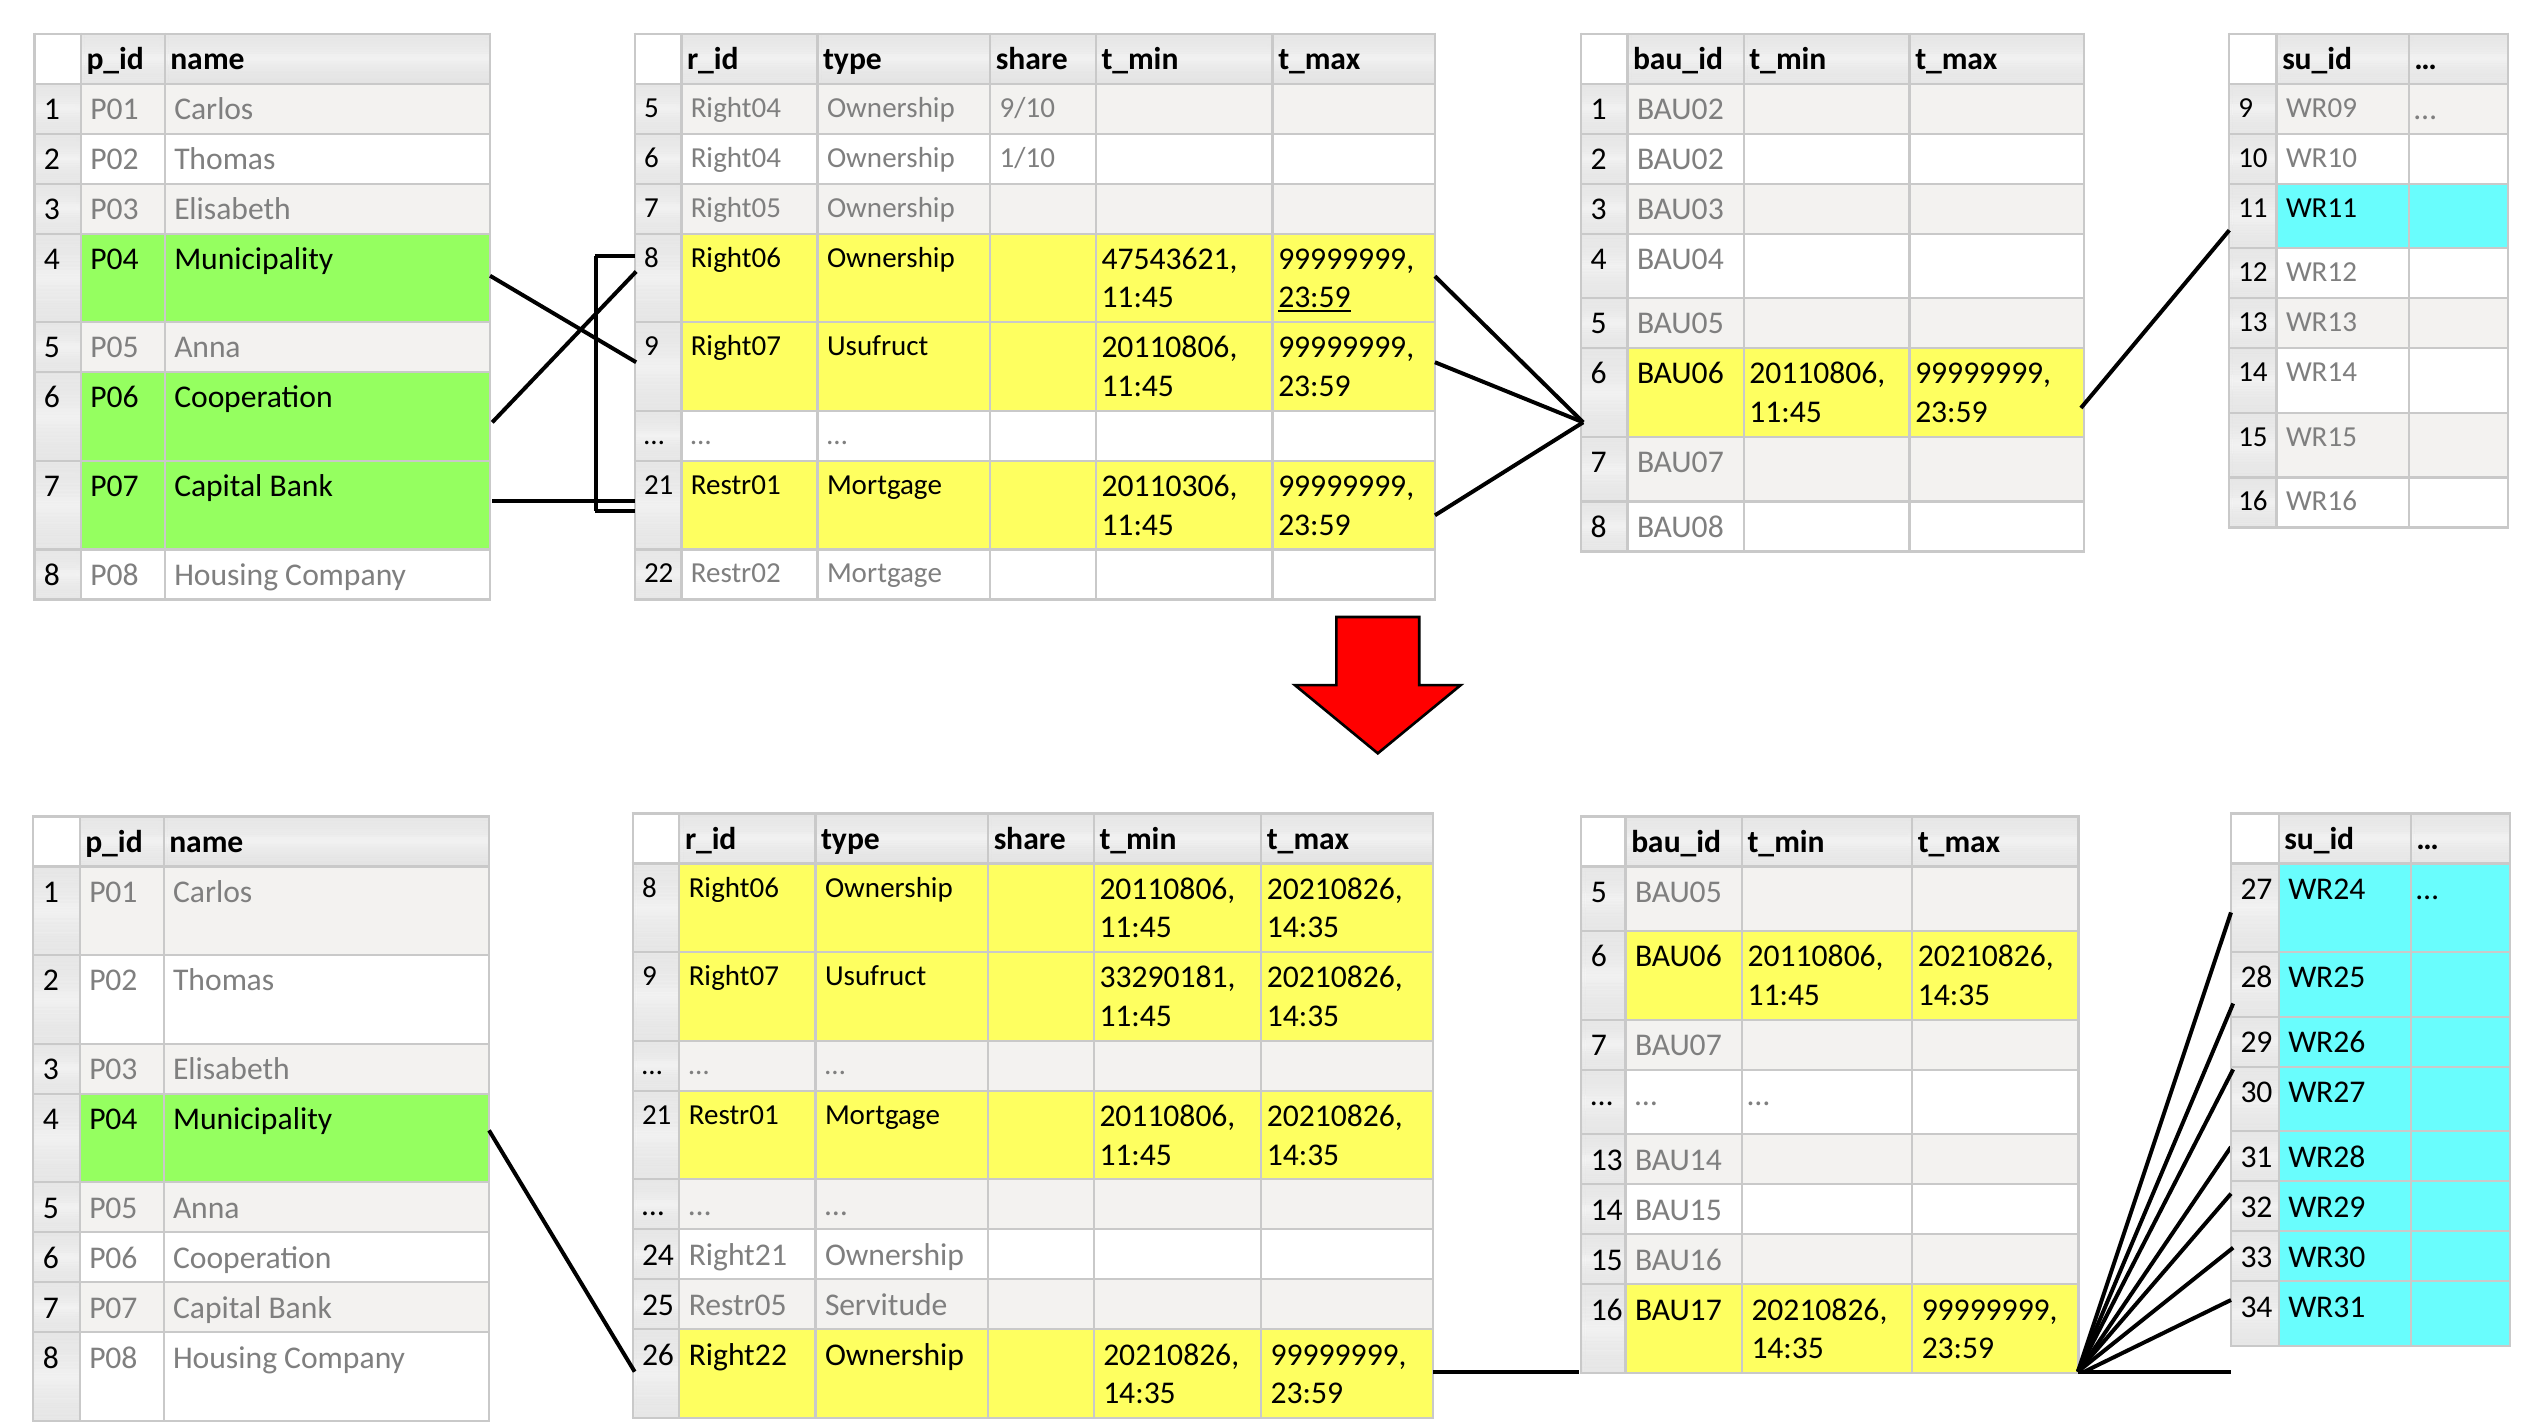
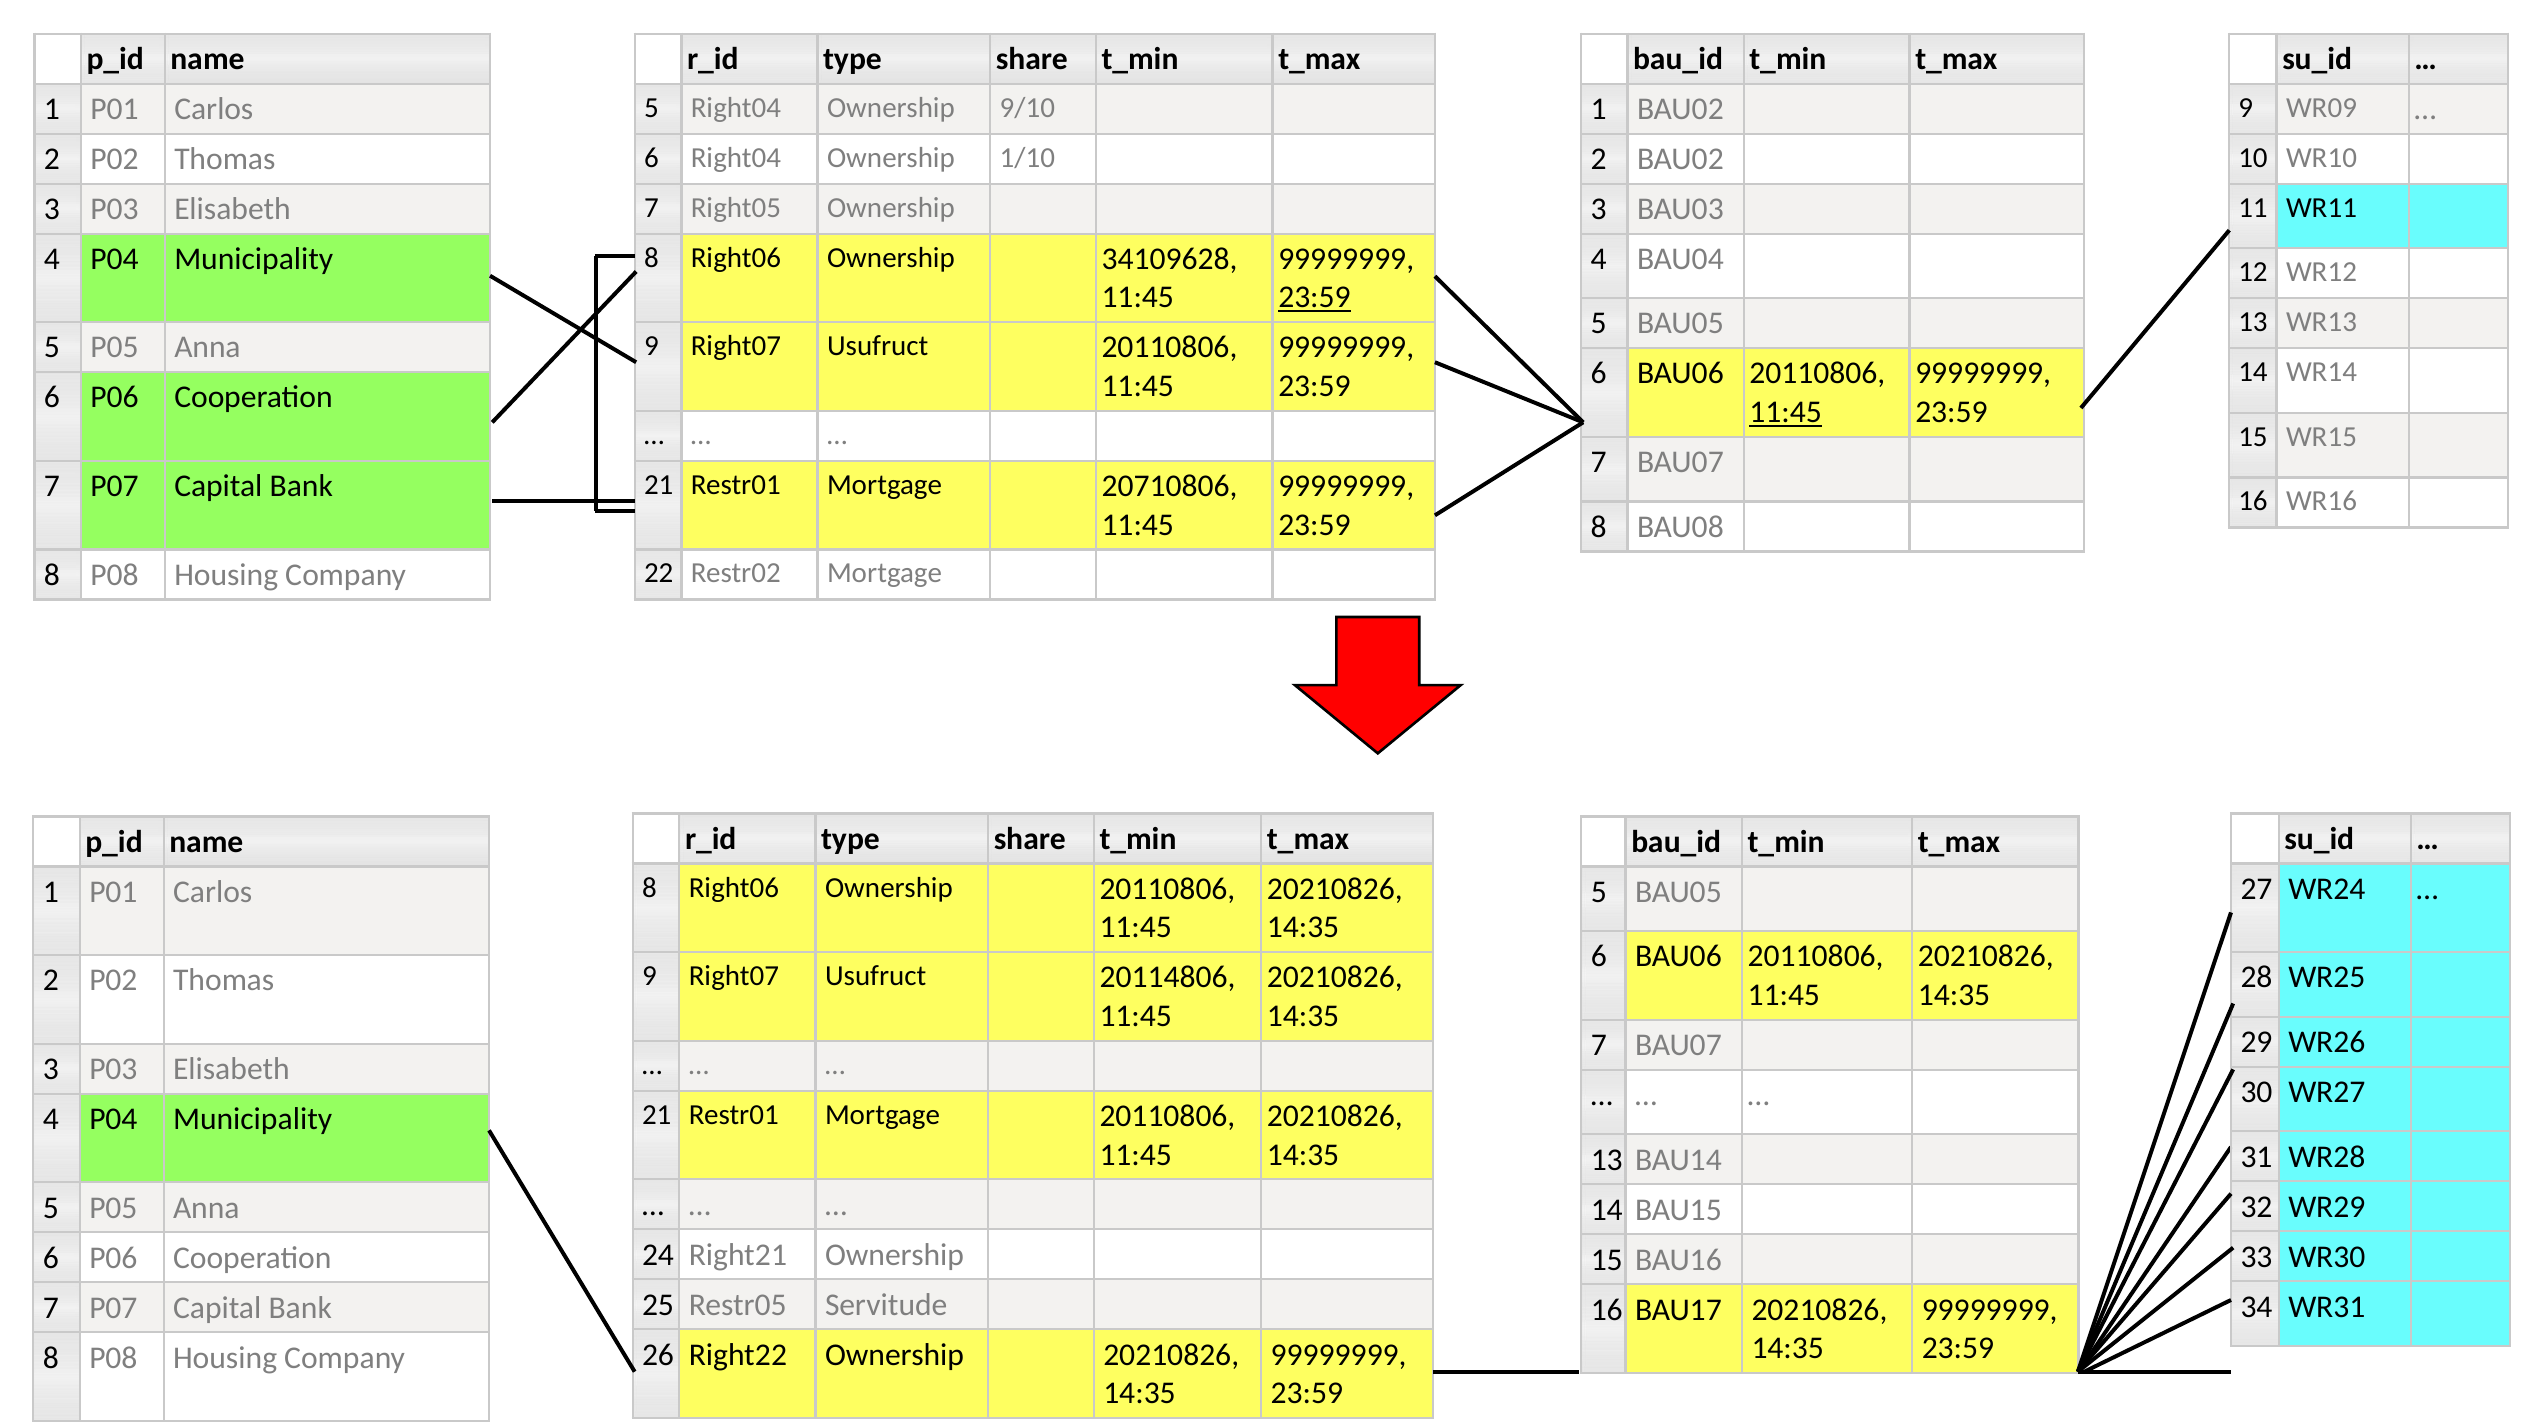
47543621: 47543621 -> 34109628 (1169, 259)
11:45 underline: none -> present (1786, 412)
20110306: 20110306 -> 20710806 (1169, 486)
33290181: 33290181 -> 20114806 (1167, 978)
